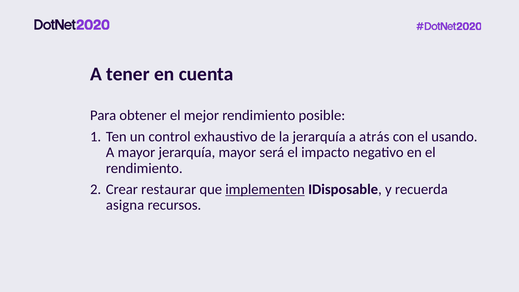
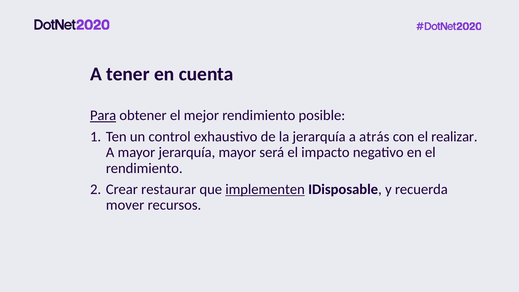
Para underline: none -> present (103, 115)
usando: usando -> realizar (454, 137)
asigna: asigna -> mover (125, 205)
